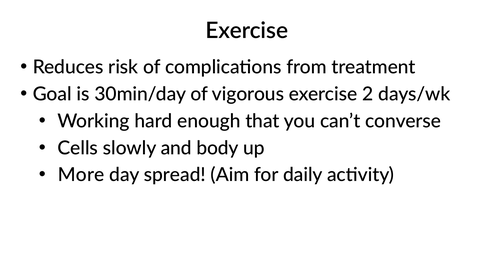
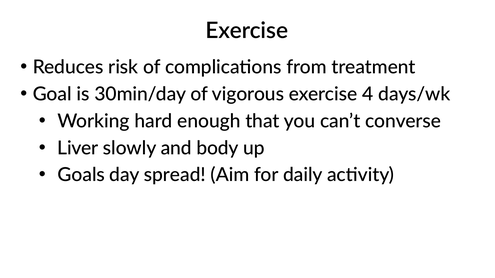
2: 2 -> 4 (368, 94)
Cells: Cells -> Liver (78, 148)
More: More -> Goals (81, 175)
